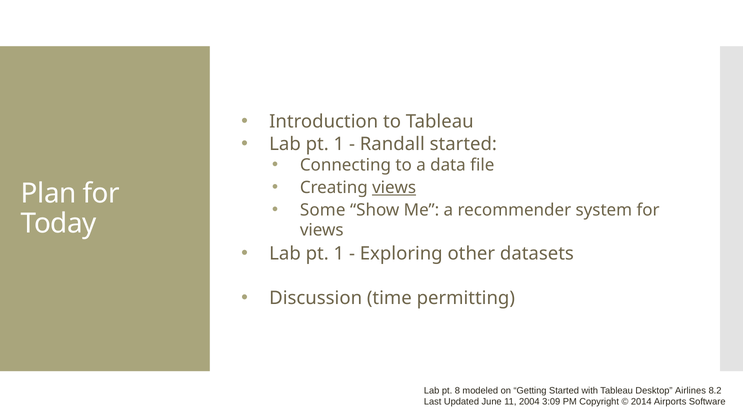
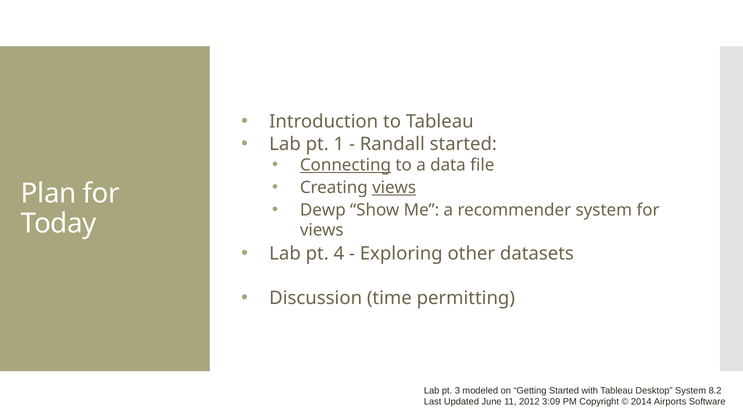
Connecting underline: none -> present (345, 165)
Some: Some -> Dewp (323, 210)
1: 1 -> 4 (339, 254)
8: 8 -> 3 (457, 391)
Desktop Airlines: Airlines -> System (691, 391)
2004: 2004 -> 2012 (529, 402)
